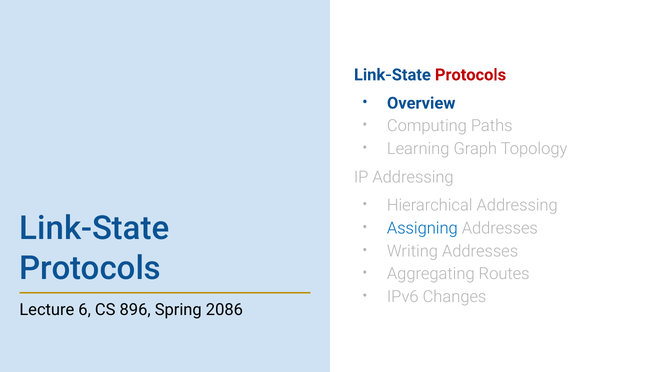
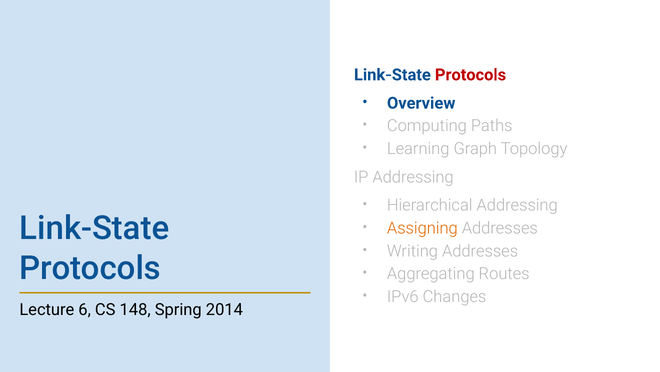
Assigning colour: blue -> orange (422, 228)
896: 896 -> 148 (135, 309)
2086: 2086 -> 2014 (224, 309)
